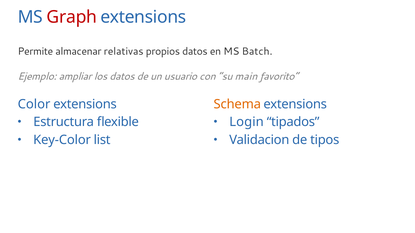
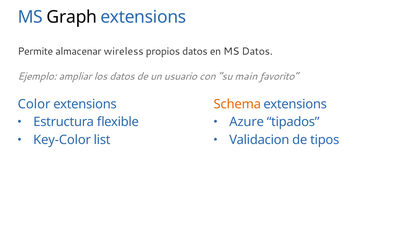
Graph colour: red -> black (72, 17)
relativas: relativas -> wireless (124, 52)
MS Batch: Batch -> Datos (257, 52)
Login: Login -> Azure (247, 122)
